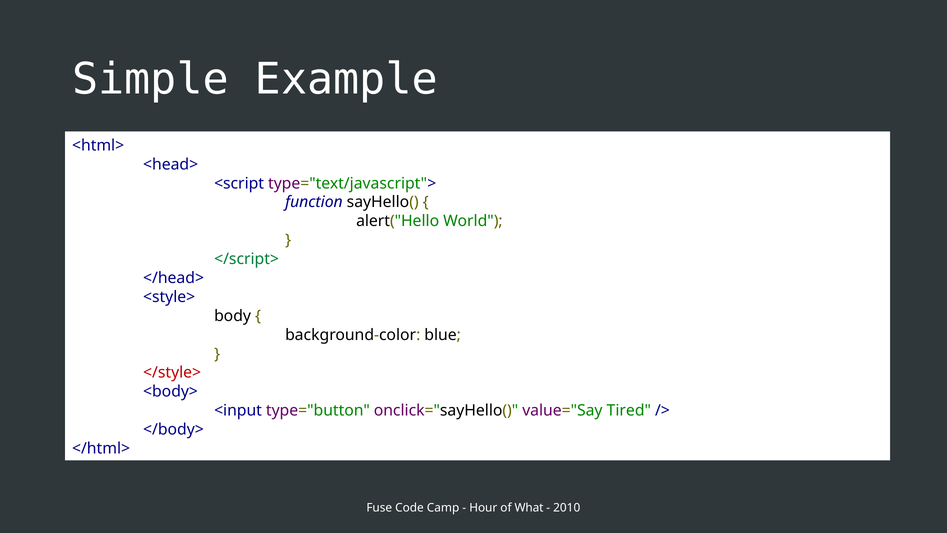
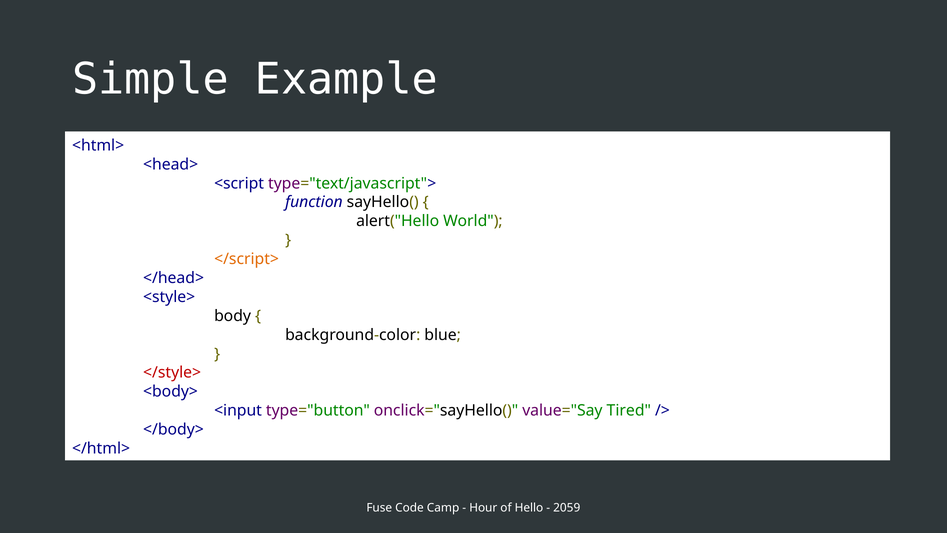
</script> colour: green -> orange (247, 259)
What: What -> Hello (529, 508)
2010: 2010 -> 2059 (567, 508)
